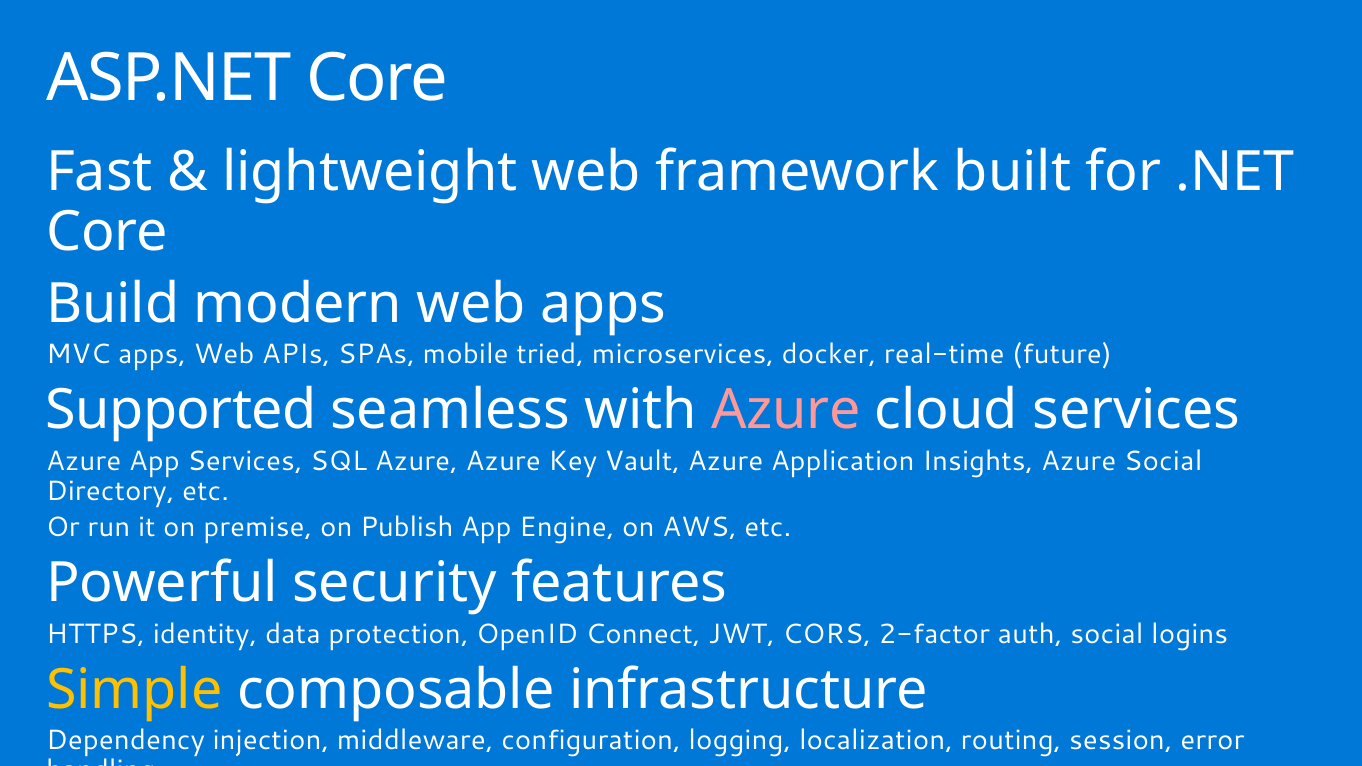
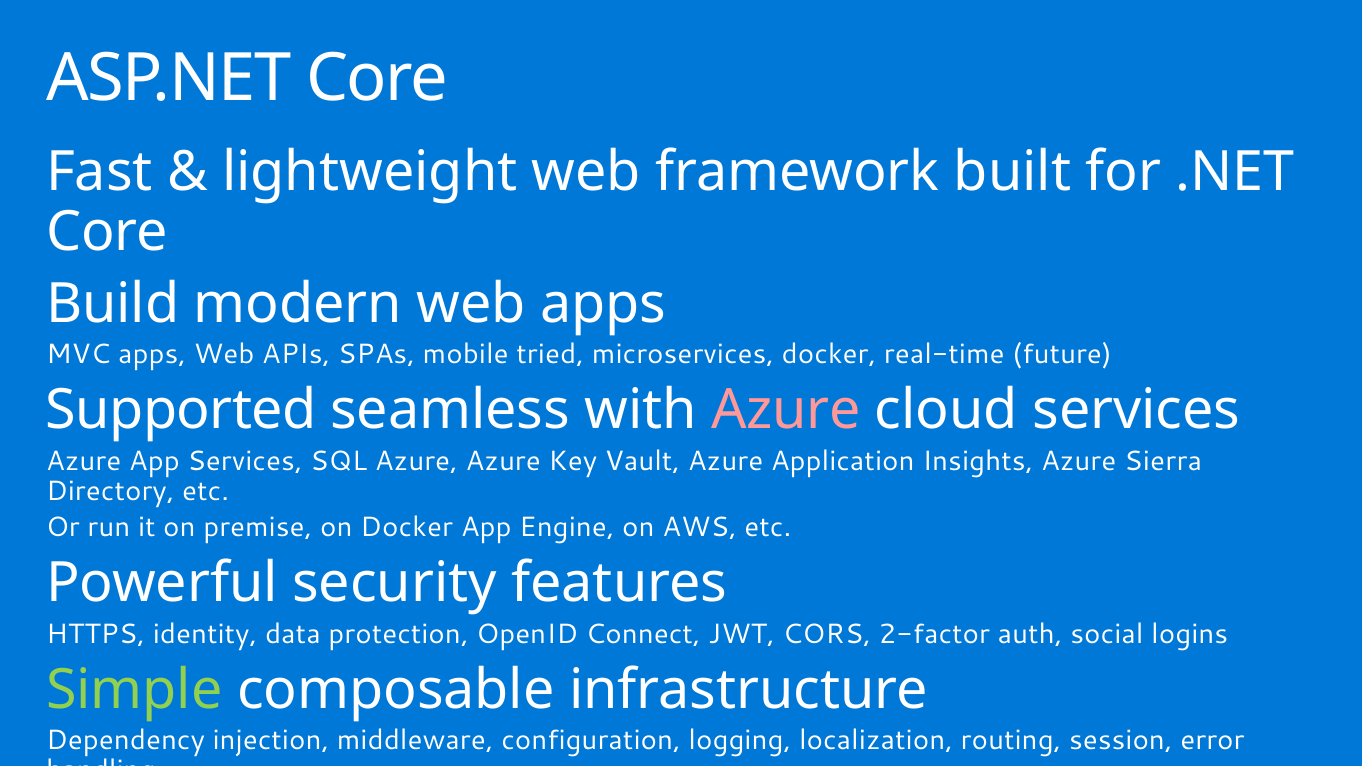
Azure Social: Social -> Sierra (1163, 461)
on Publish: Publish -> Docker (407, 527)
Simple colour: yellow -> light green (134, 690)
